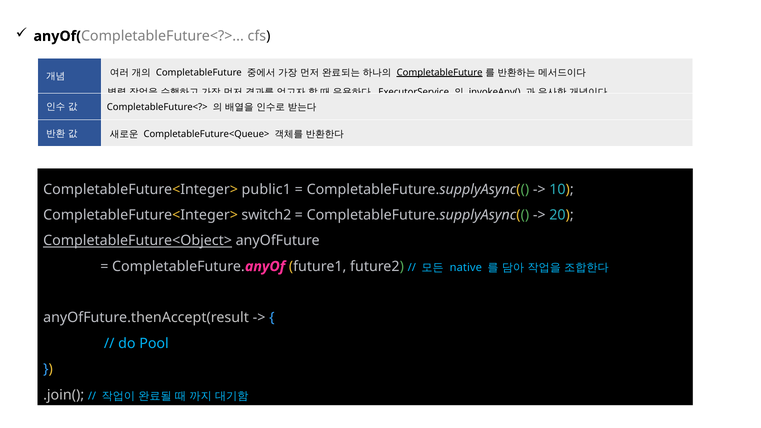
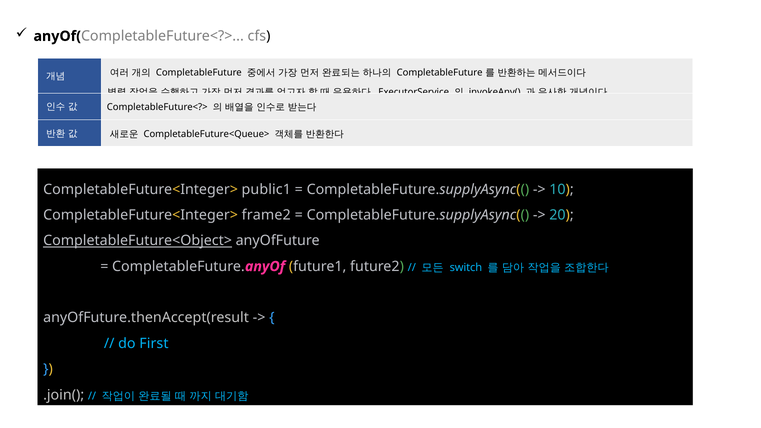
CompletableFuture underline: present -> none (440, 72)
switch2: switch2 -> frame2 (266, 215)
native: native -> switch (466, 268)
Pool: Pool -> First (154, 344)
